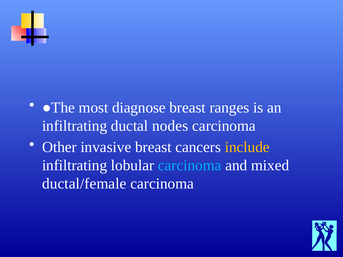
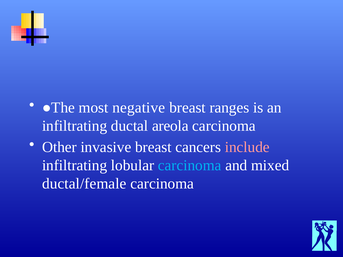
diagnose: diagnose -> negative (139, 108)
nodes: nodes -> areola (170, 126)
include colour: yellow -> pink (247, 147)
